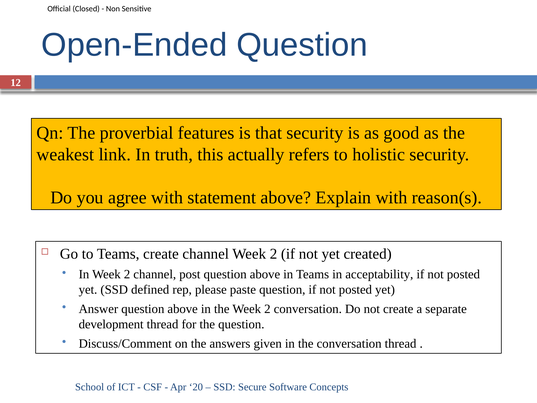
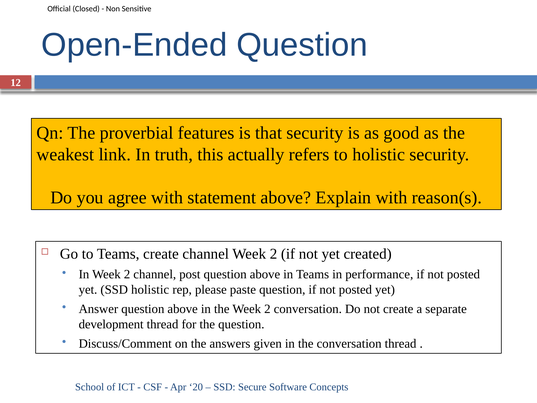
acceptability: acceptability -> performance (379, 274)
SSD defined: defined -> holistic (150, 289)
